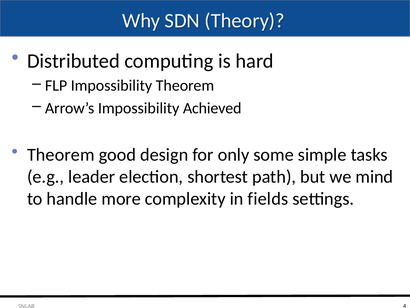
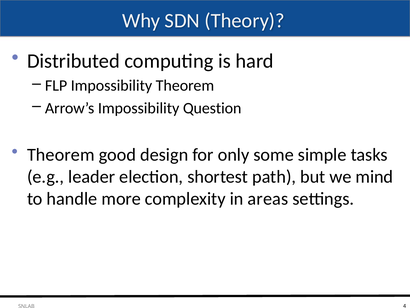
Achieved: Achieved -> Question (212, 108)
fields: fields -> areas (268, 198)
